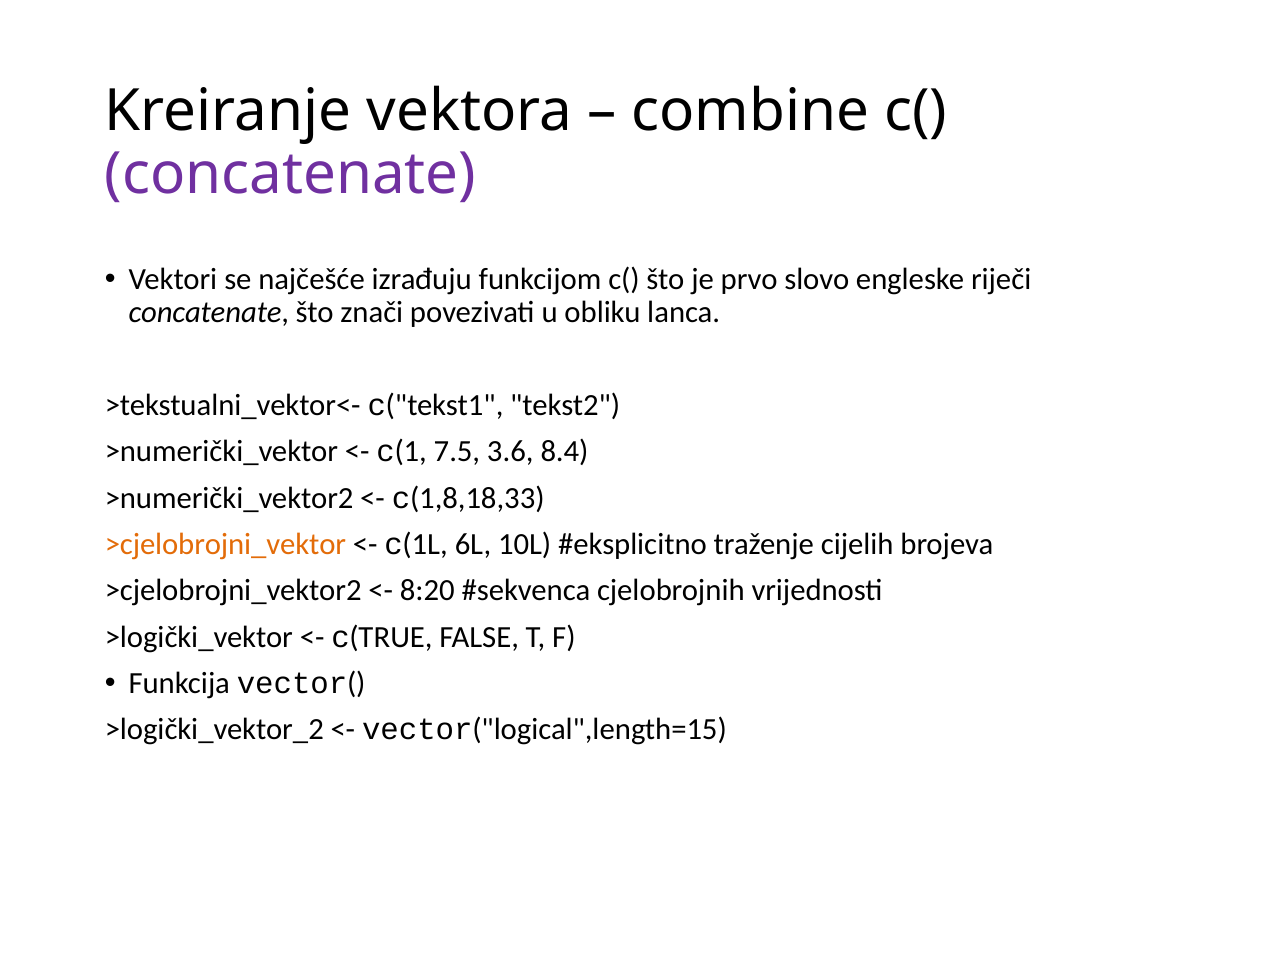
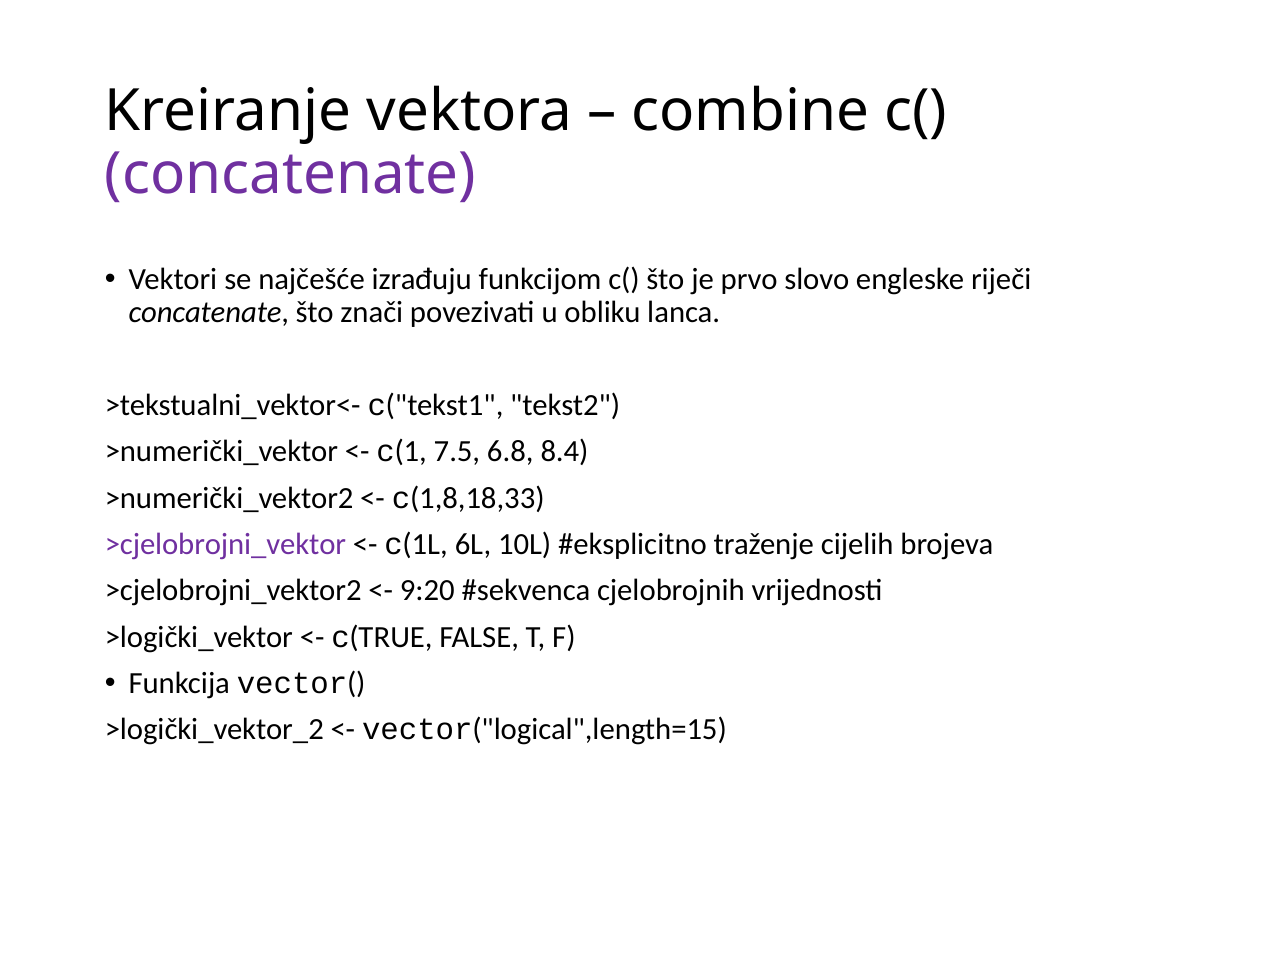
3.6: 3.6 -> 6.8 (510, 452)
>cjelobrojni_vektor colour: orange -> purple (225, 544)
8:20: 8:20 -> 9:20 (427, 591)
